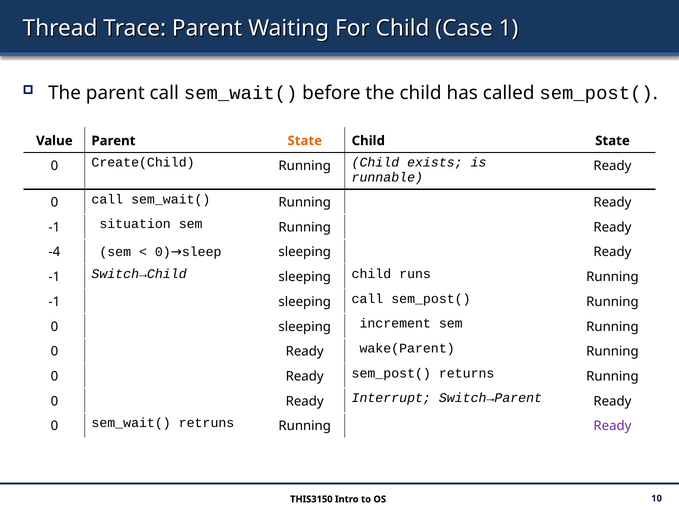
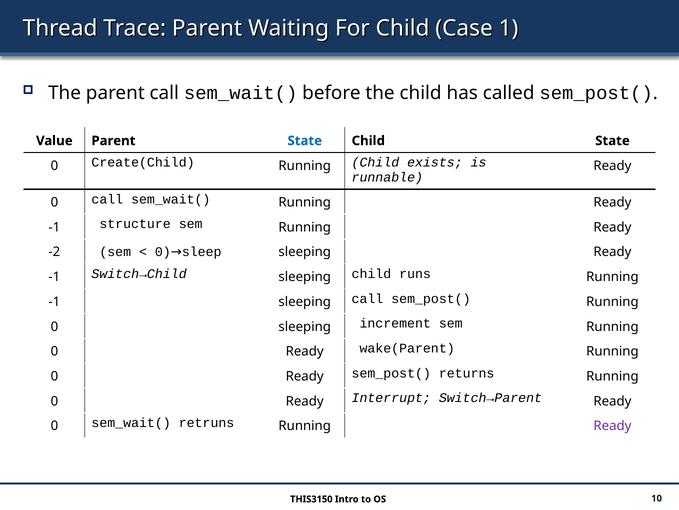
State colour: orange -> blue (305, 141)
situation: situation -> structure (135, 224)
-4: -4 -> -2 (54, 252)
